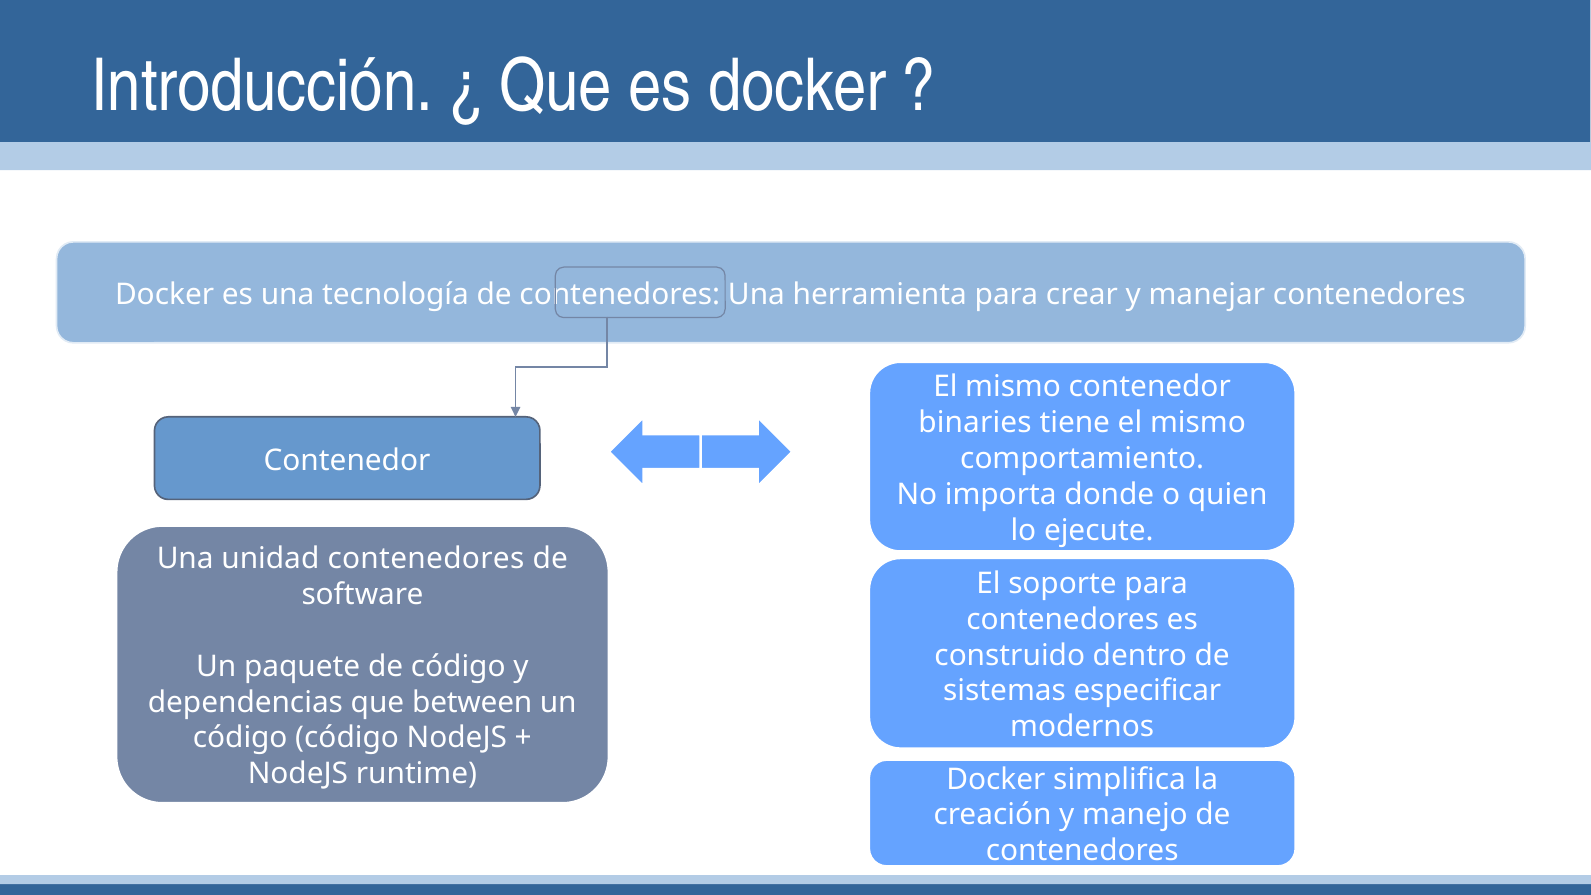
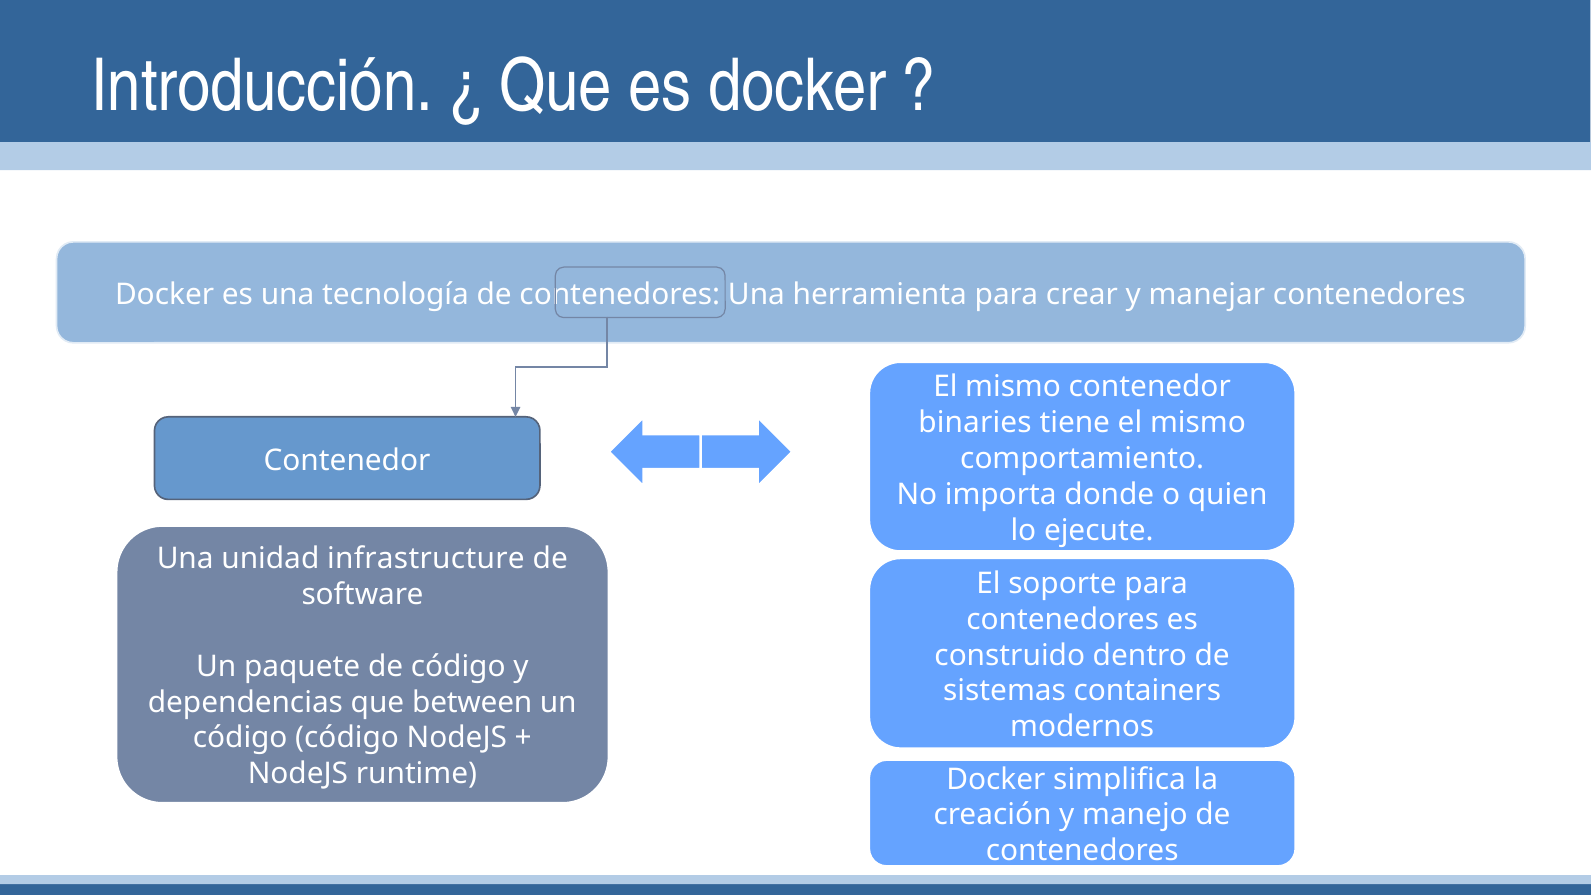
unidad contenedores: contenedores -> infrastructure (426, 559)
especificar: especificar -> containers (1147, 691)
